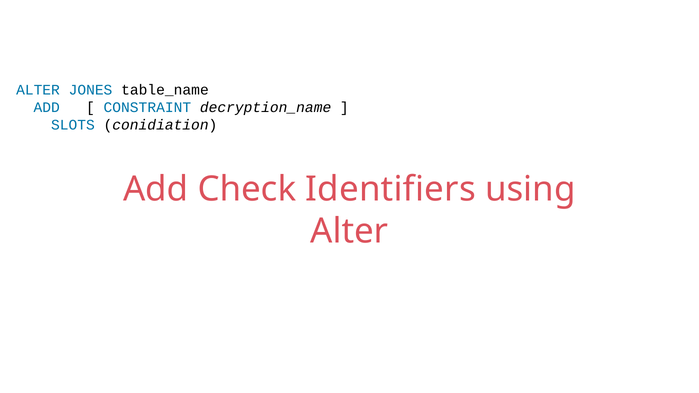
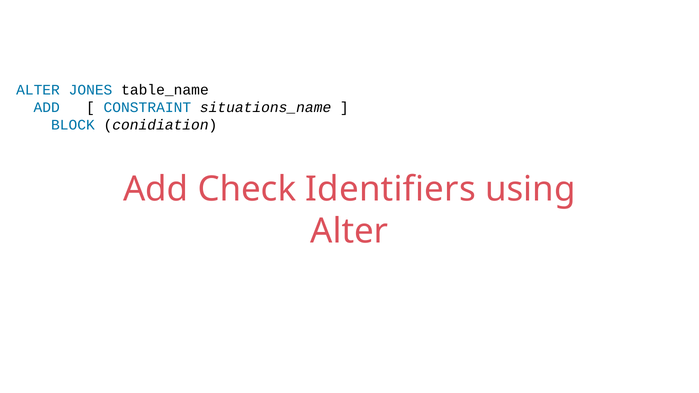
decryption_name: decryption_name -> situations_name (266, 107)
SLOTS: SLOTS -> BLOCK (73, 125)
